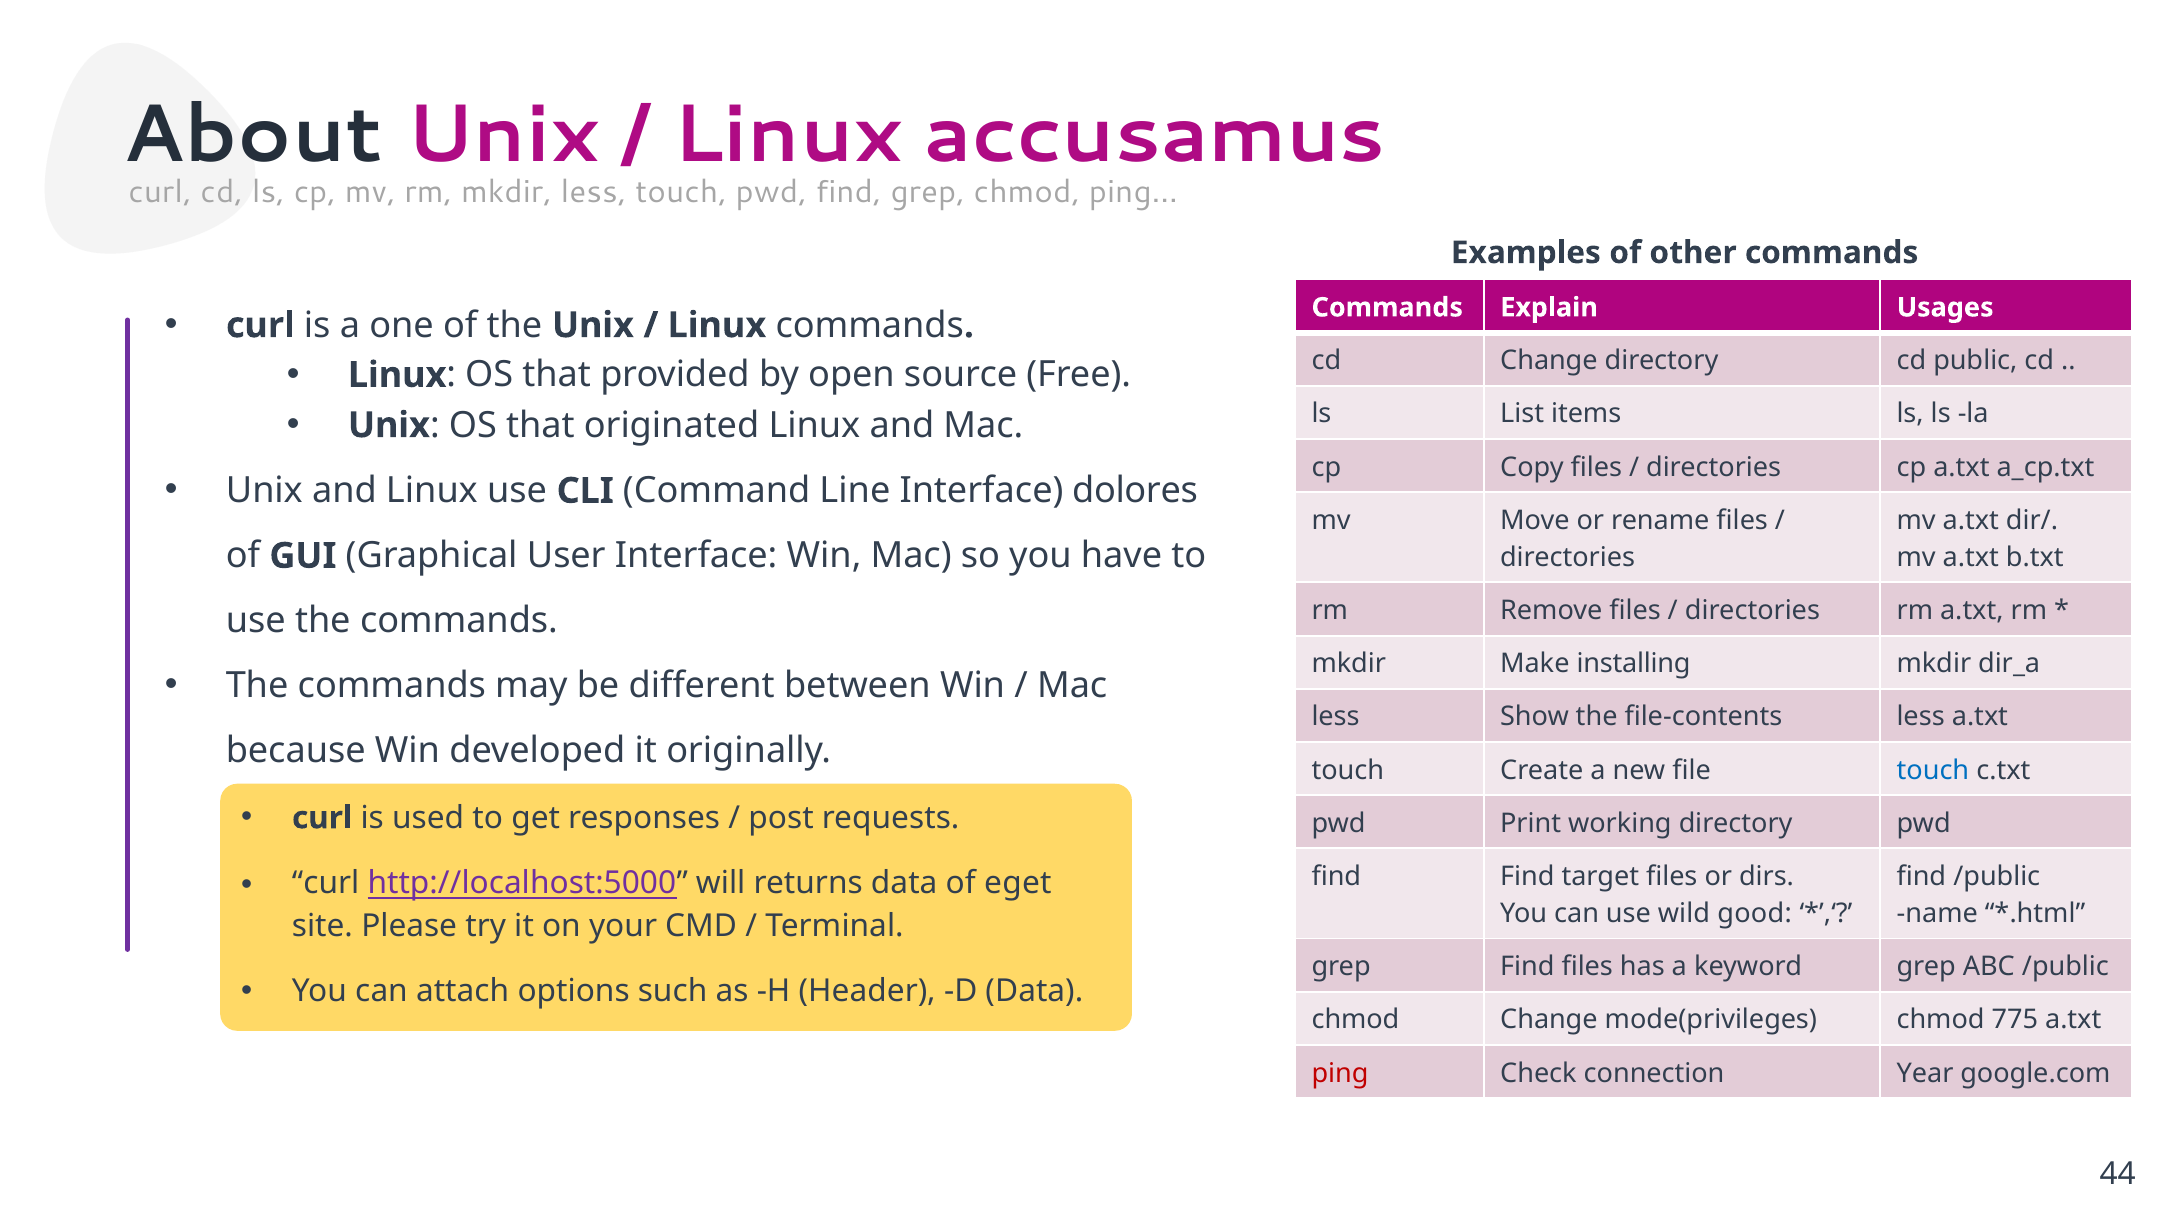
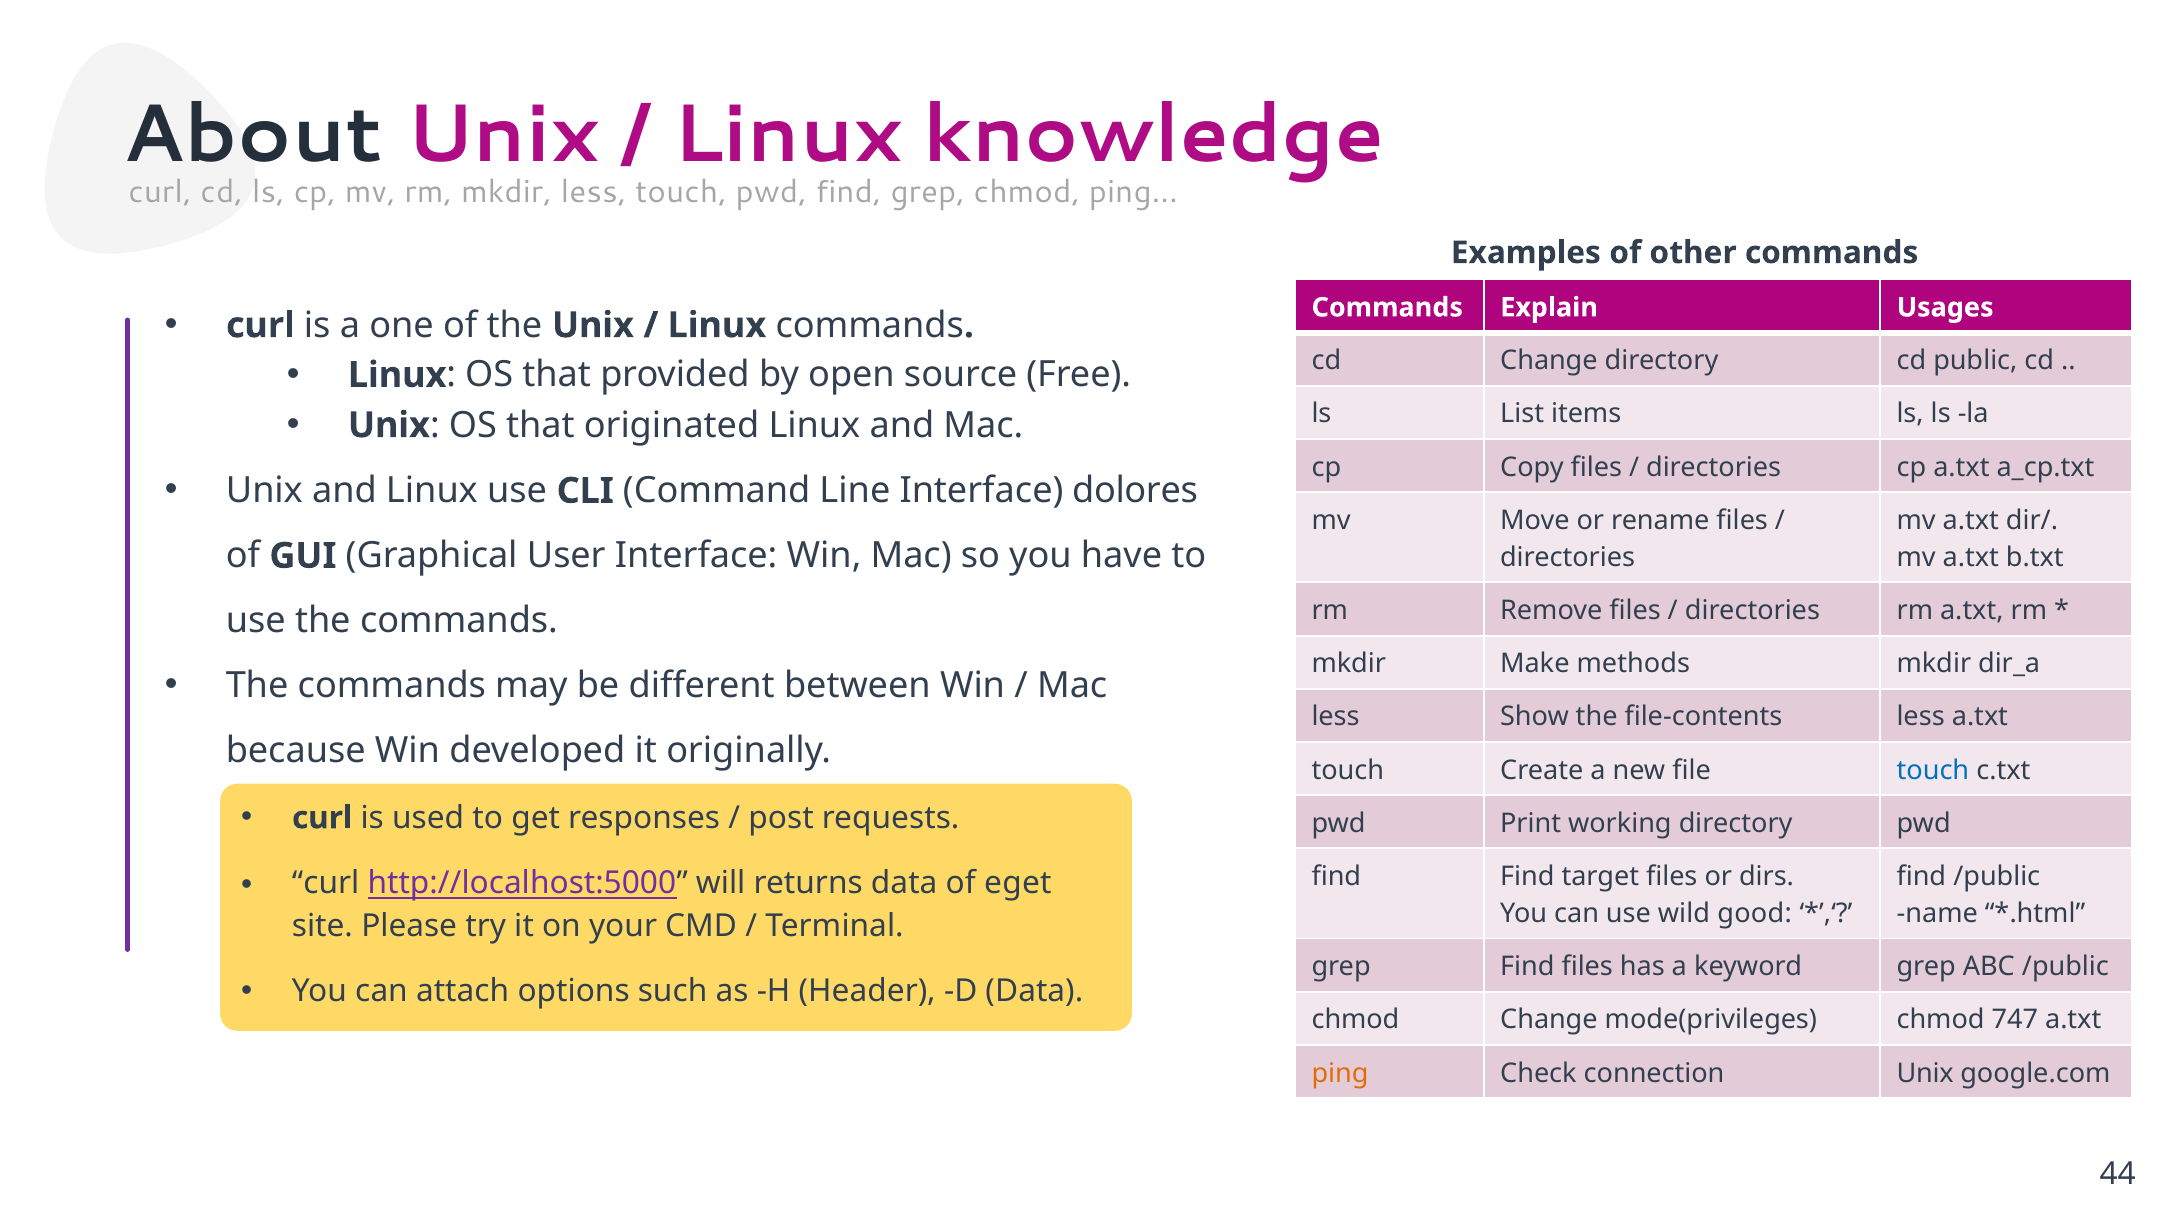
accusamus: accusamus -> knowledge (1154, 135)
installing: installing -> methods (1633, 663)
775: 775 -> 747 (2015, 1020)
ping colour: red -> orange (1340, 1073)
connection Year: Year -> Unix (1925, 1073)
